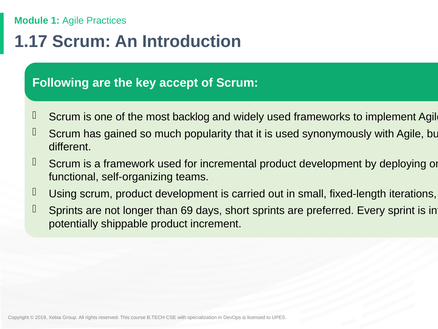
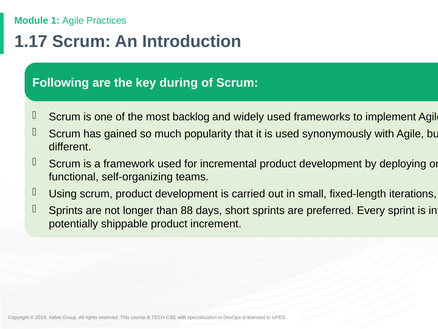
accept: accept -> during (179, 83)
69: 69 -> 88 (187, 210)
